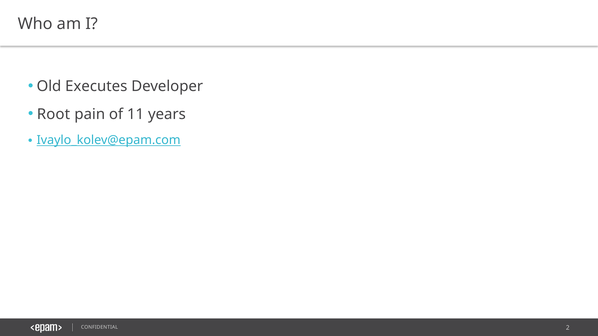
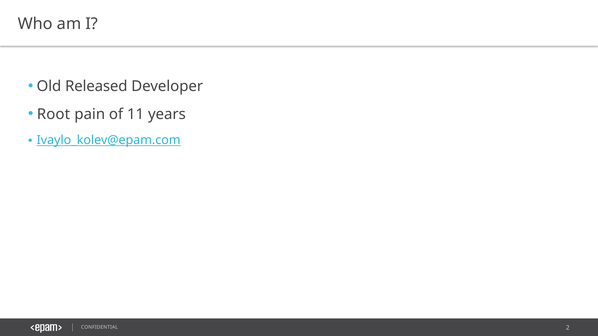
Executes: Executes -> Released (96, 86)
